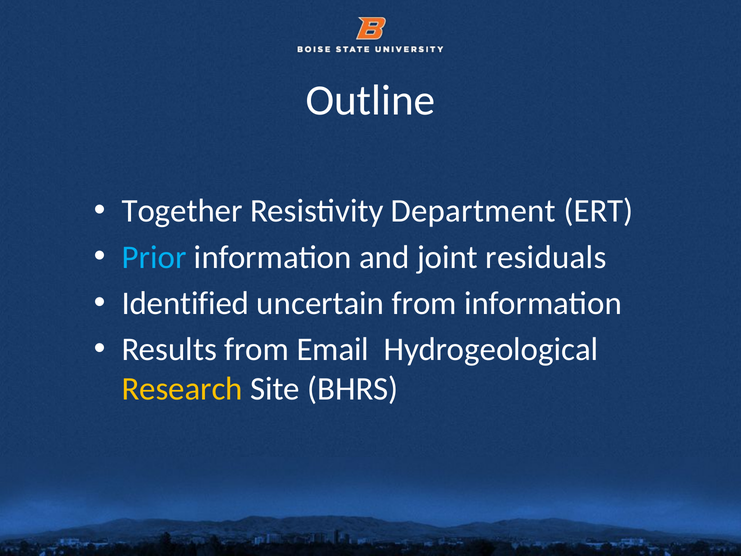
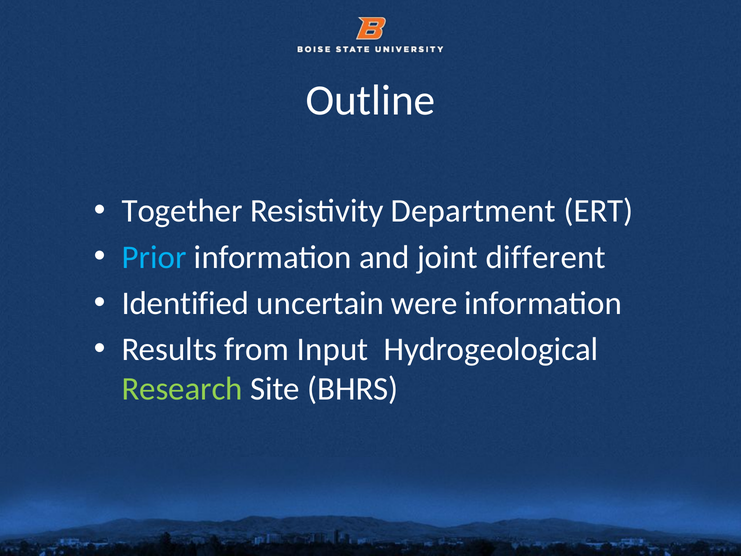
residuals: residuals -> different (546, 257)
uncertain from: from -> were (424, 303)
Email: Email -> Input (333, 349)
Research colour: yellow -> light green (182, 389)
